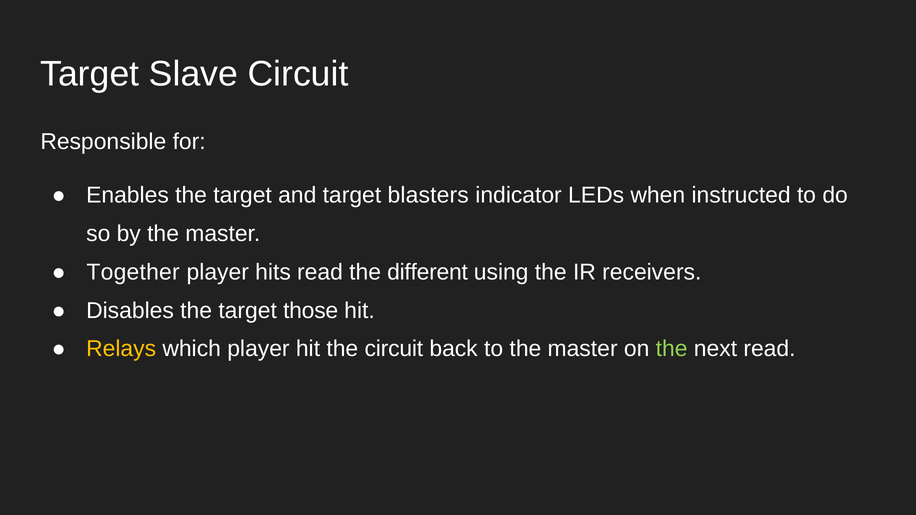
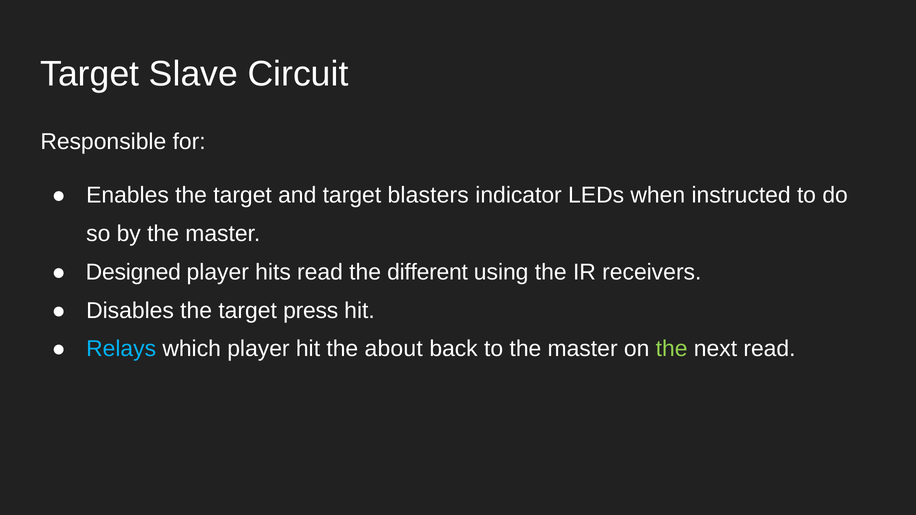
Together: Together -> Designed (133, 272)
those: those -> press (311, 311)
Relays colour: yellow -> light blue (121, 349)
the circuit: circuit -> about (394, 349)
